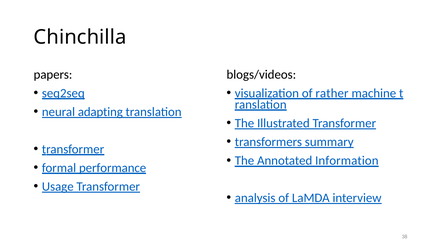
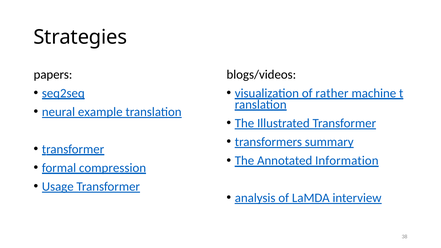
Chinchilla: Chinchilla -> Strategies (80, 37)
adapting: adapting -> example (100, 112)
performance: performance -> compression (113, 168)
